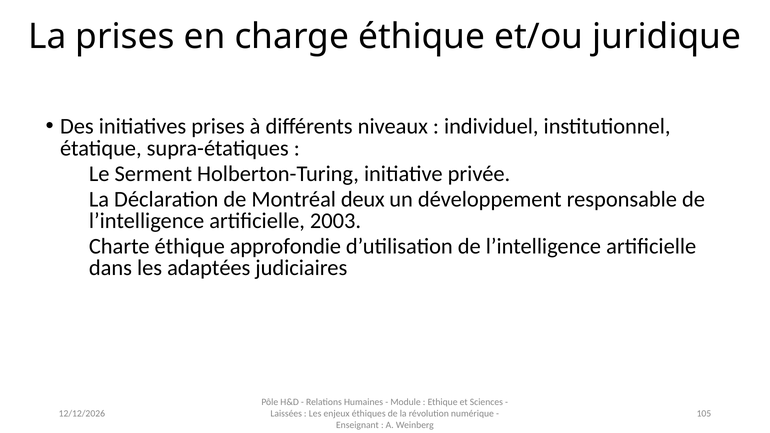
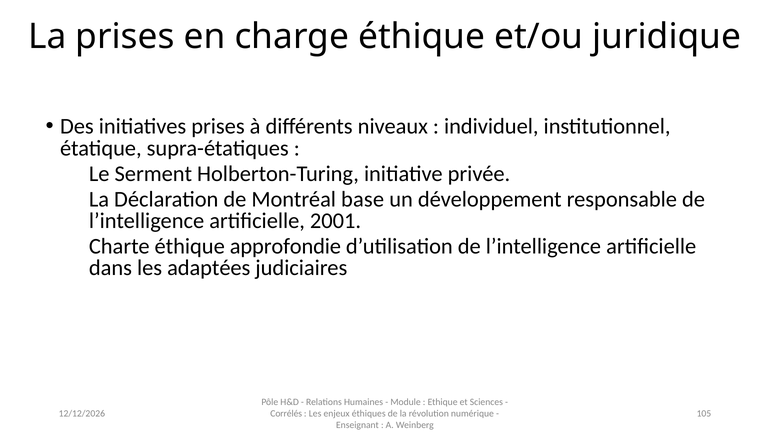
deux: deux -> base (363, 199)
2003: 2003 -> 2001 (336, 221)
Laissées: Laissées -> Corrélés (286, 414)
